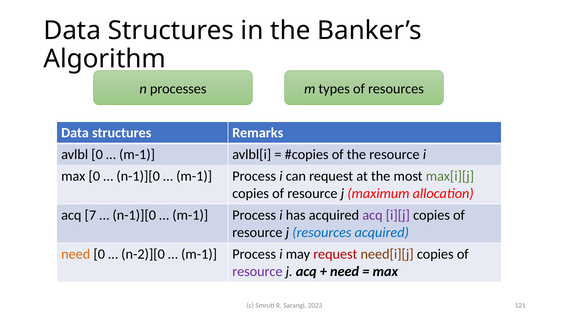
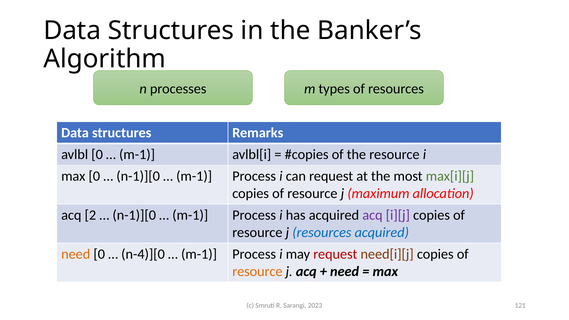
7: 7 -> 2 (90, 215)
n-2)][0: n-2)][0 -> n-4)][0 (143, 254)
resource colour: purple -> orange (257, 271)
